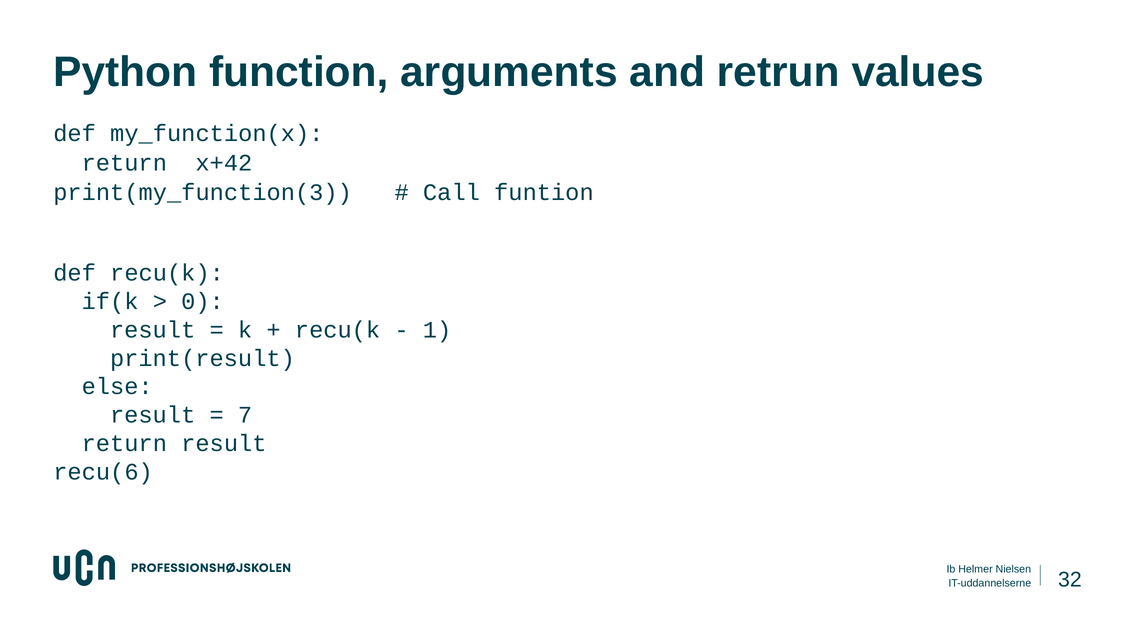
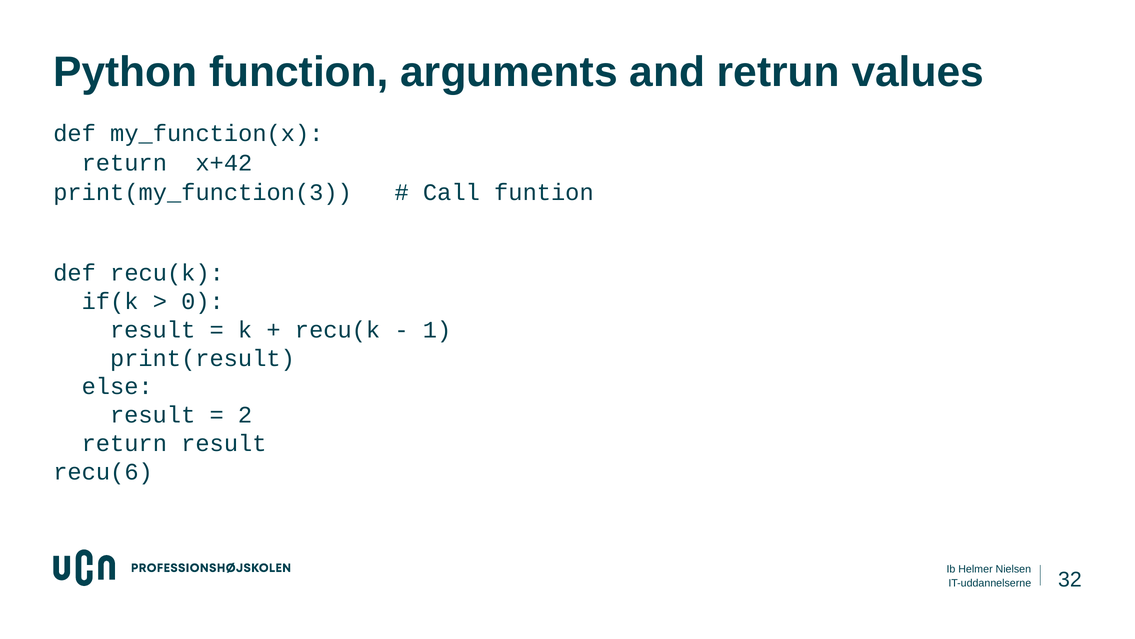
7: 7 -> 2 (245, 415)
